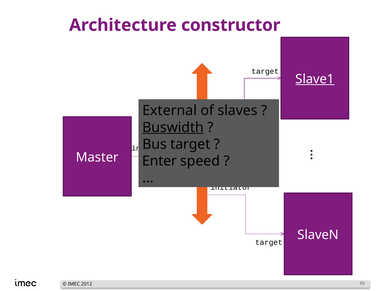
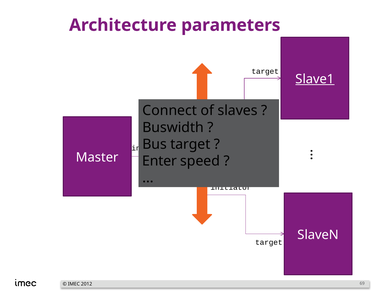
constructor: constructor -> parameters (231, 25)
External: External -> Connect (170, 111)
Buswidth underline: present -> none (173, 127)
